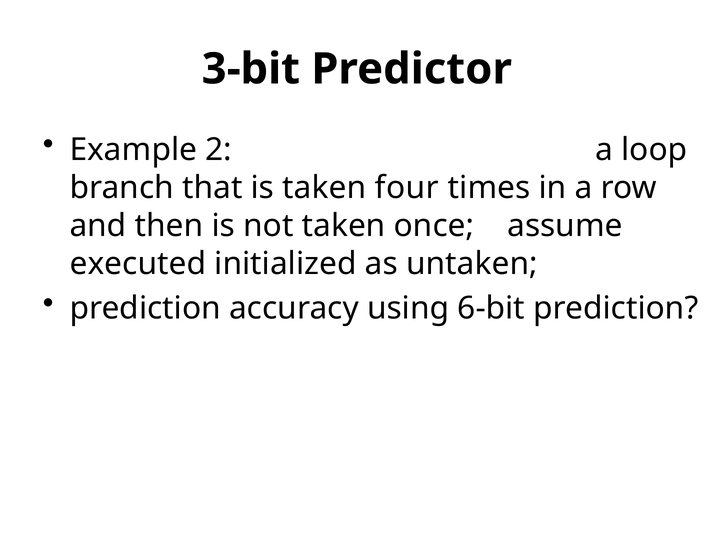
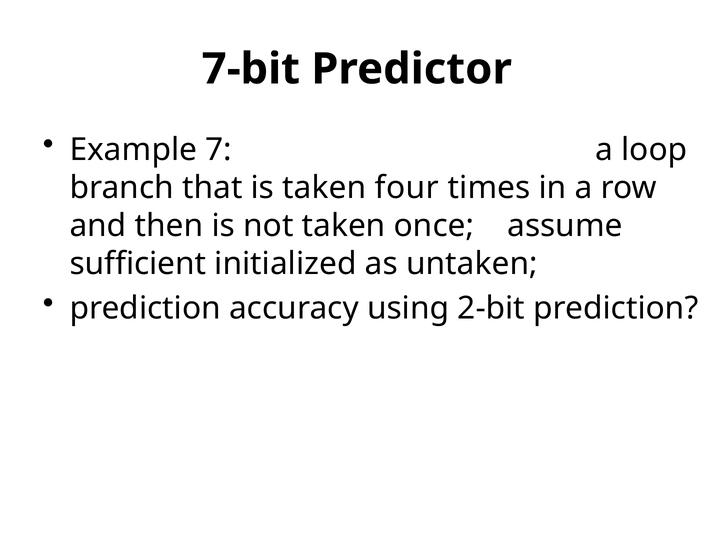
3-bit: 3-bit -> 7-bit (251, 69)
2: 2 -> 7 (219, 150)
executed: executed -> sufficient (138, 264)
6-bit: 6-bit -> 2-bit (491, 308)
